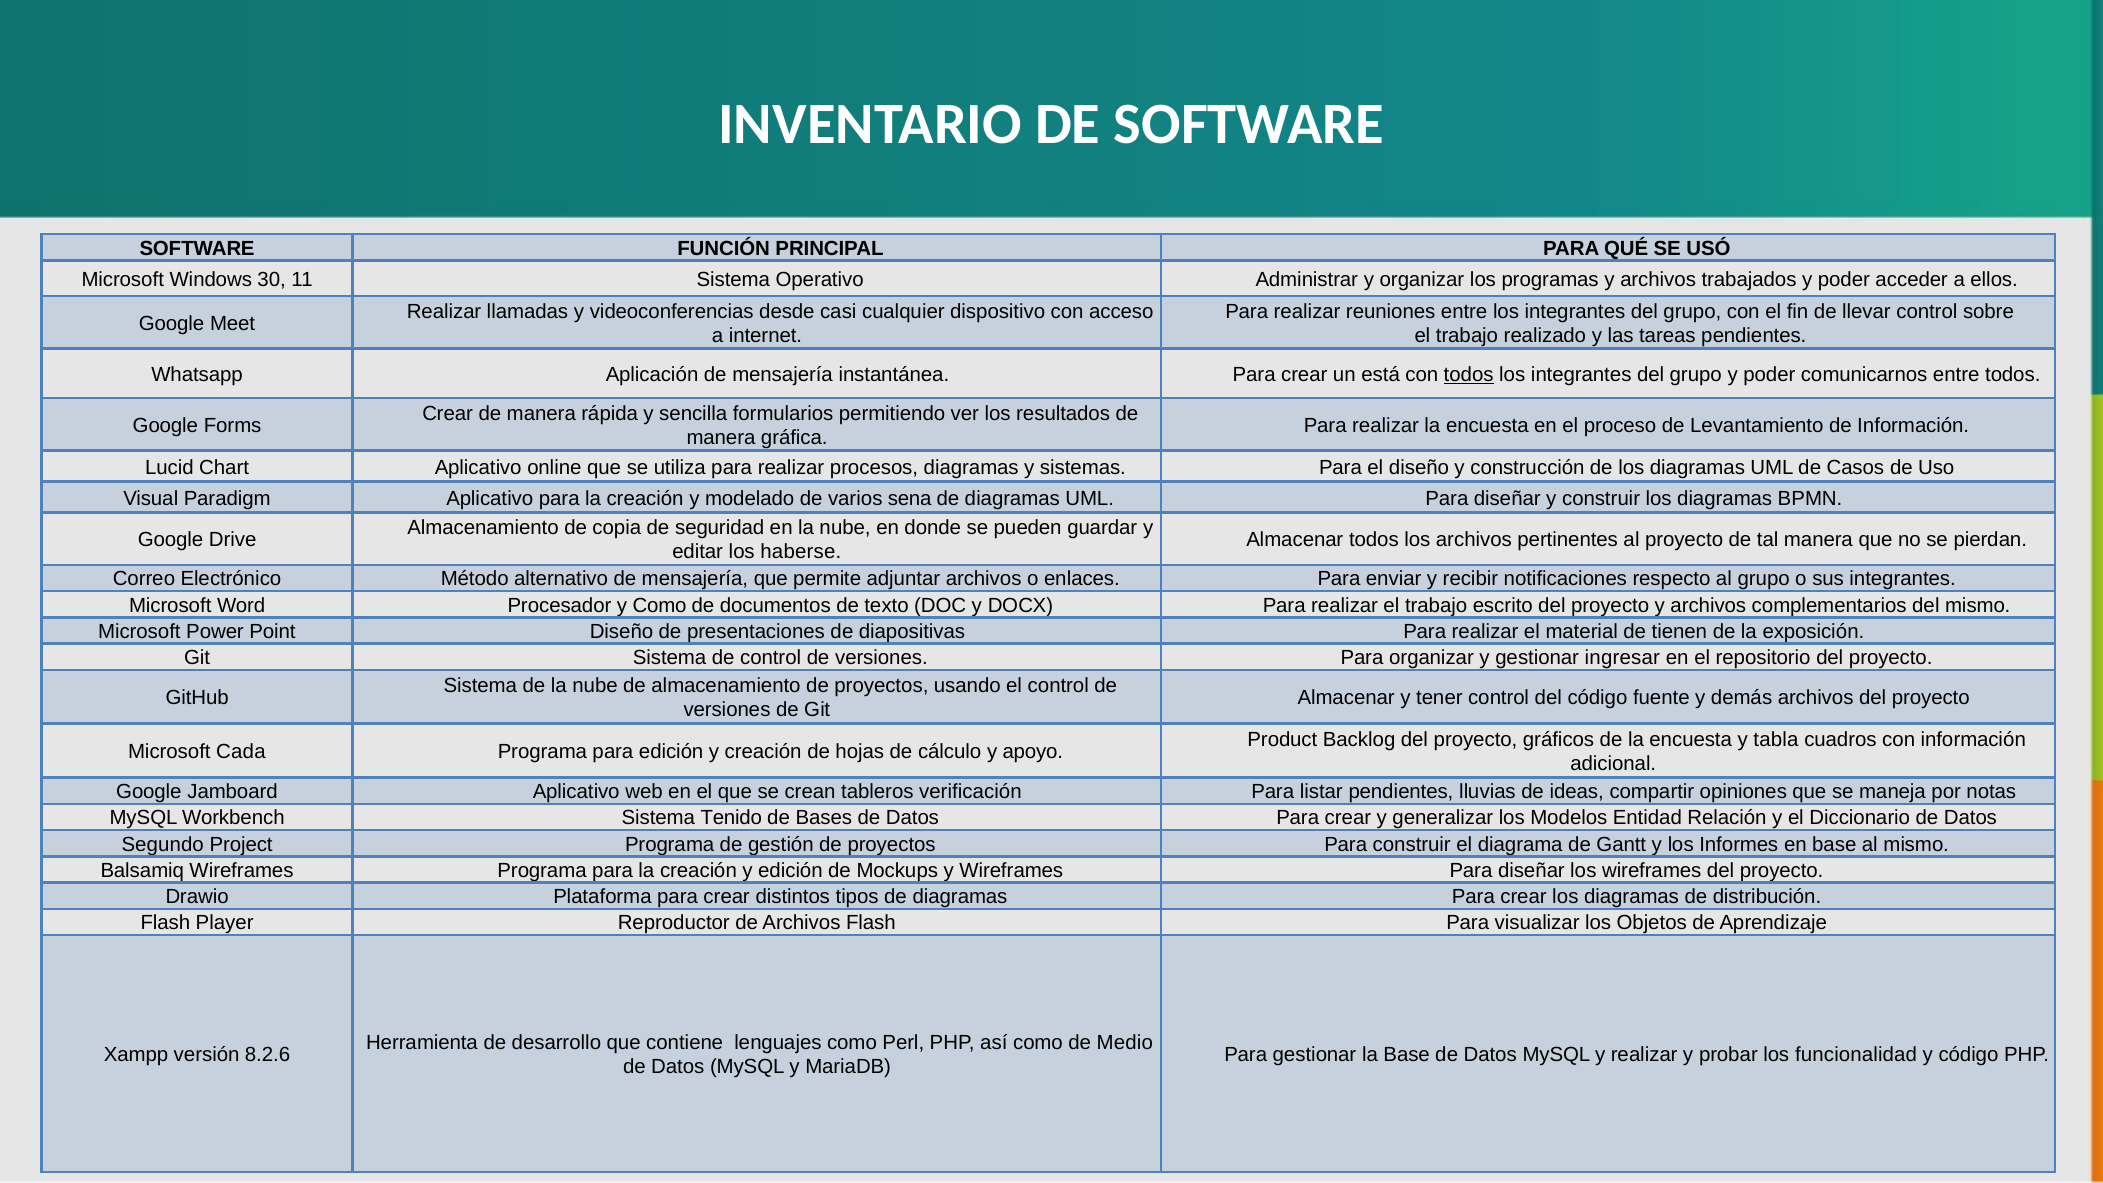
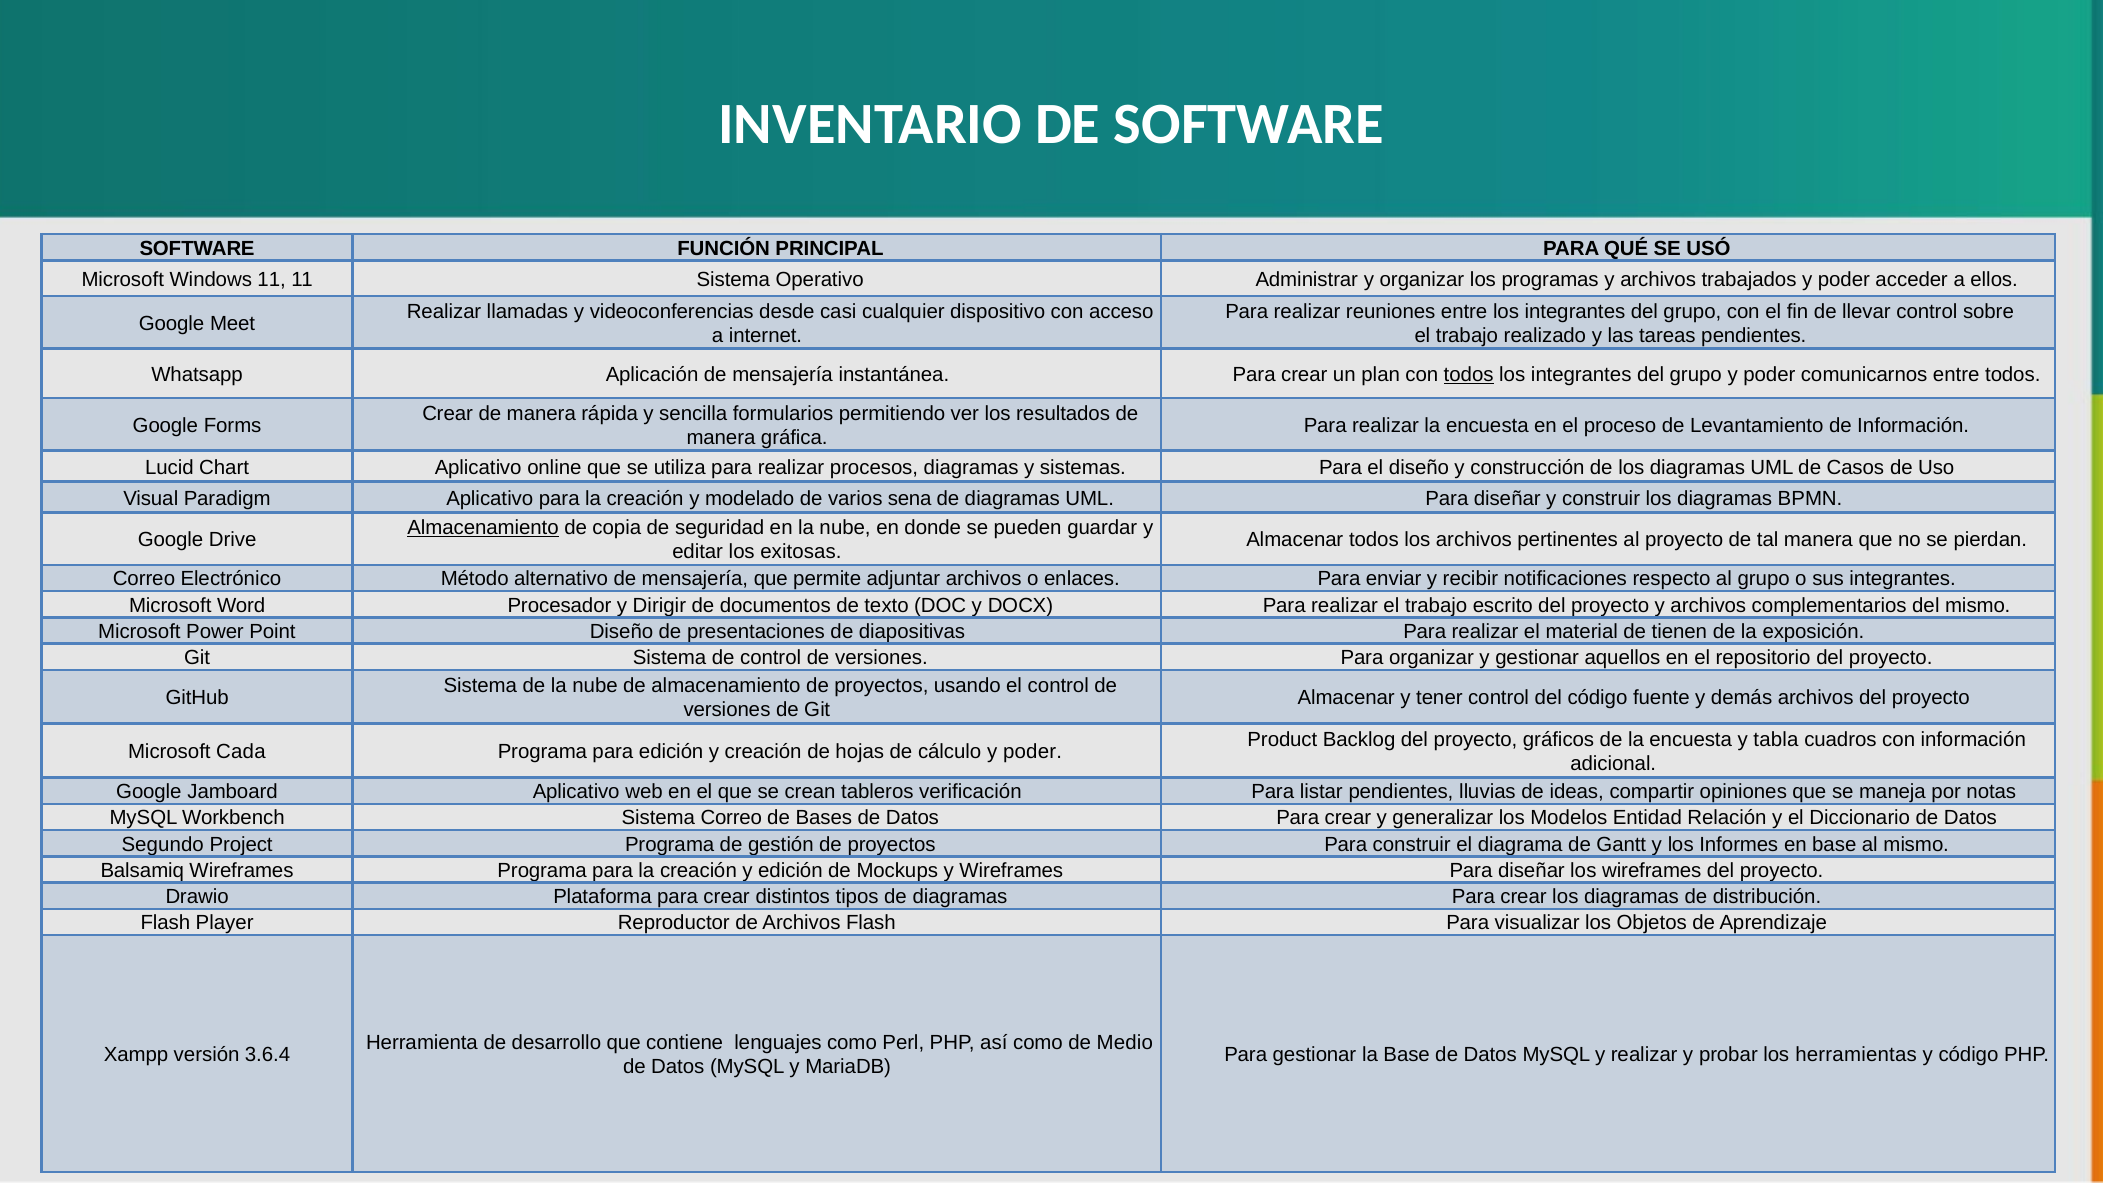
Windows 30: 30 -> 11 (272, 279)
está: está -> plan (1381, 375)
Almacenamiento underline: none -> present (483, 528)
haberse: haberse -> exitosas (801, 552)
y Como: Como -> Dirigir (659, 605)
ingresar: ingresar -> aquellos (1622, 658)
cálculo y apoyo: apoyo -> poder (1033, 752)
Sistema Tenido: Tenido -> Correo (731, 818)
8.2.6: 8.2.6 -> 3.6.4 (268, 1055)
funcionalidad: funcionalidad -> herramientas (1856, 1055)
